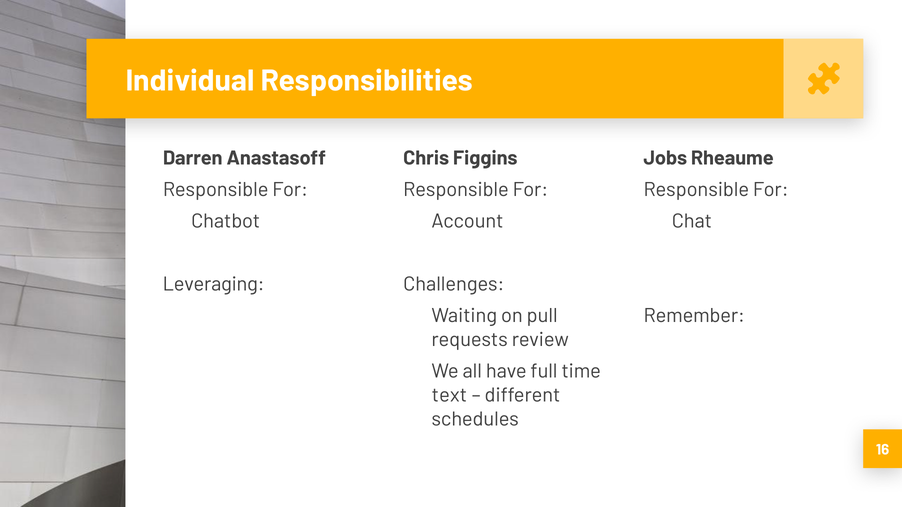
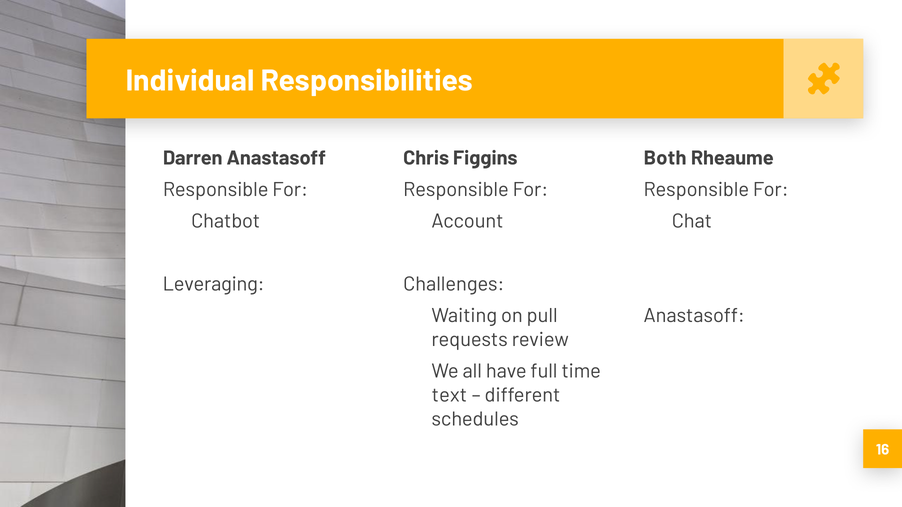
Jobs: Jobs -> Both (665, 158)
Remember: Remember -> Anastasoff (694, 316)
